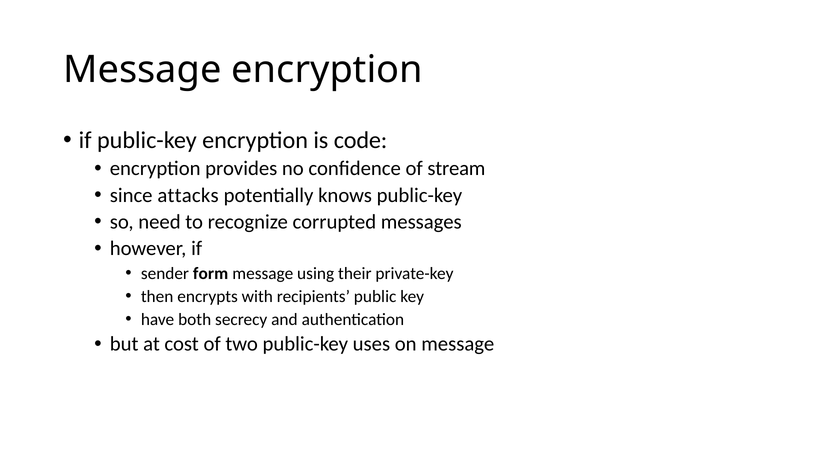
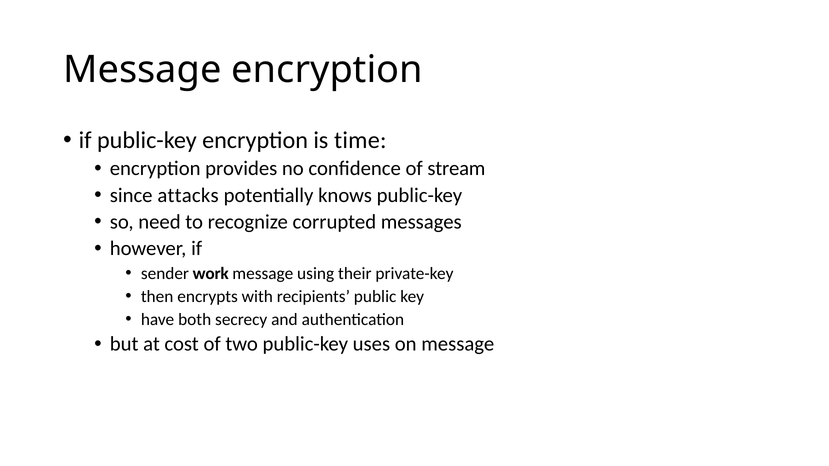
code: code -> time (360, 140)
form: form -> work (211, 274)
